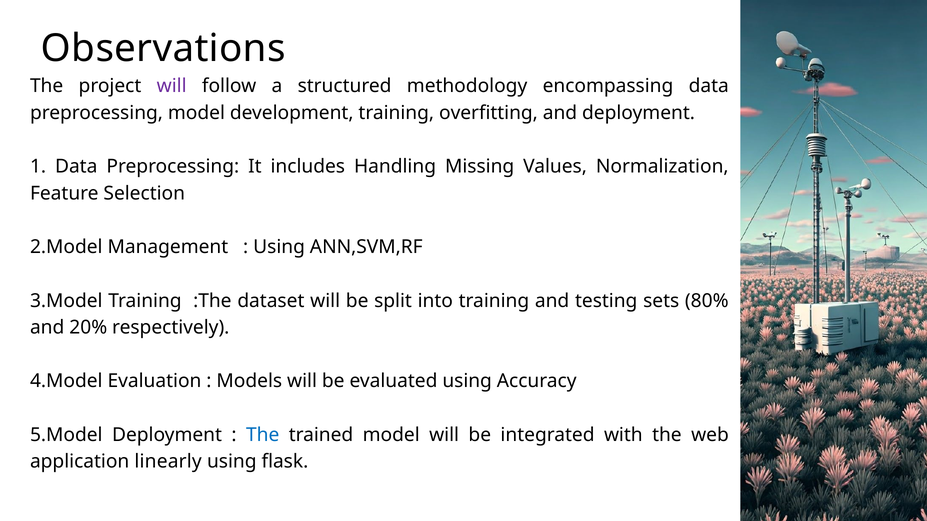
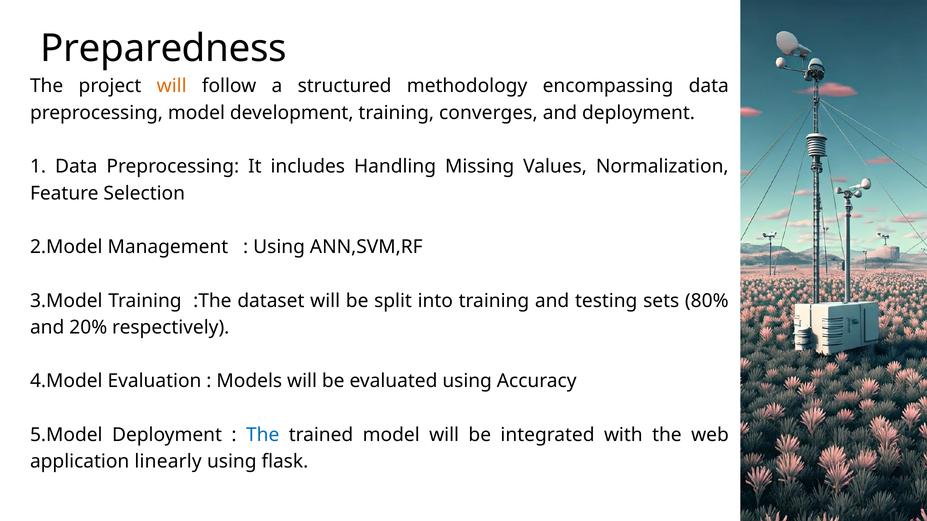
Observations: Observations -> Preparedness (164, 49)
will colour: purple -> orange (172, 86)
overfitting: overfitting -> converges (488, 113)
